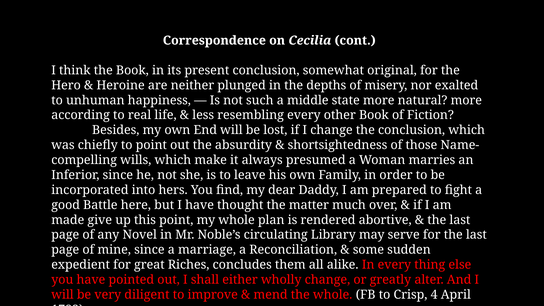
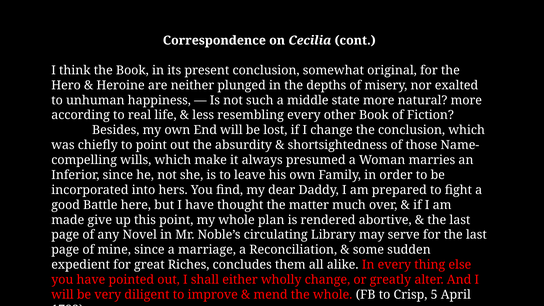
4: 4 -> 5 (434, 295)
